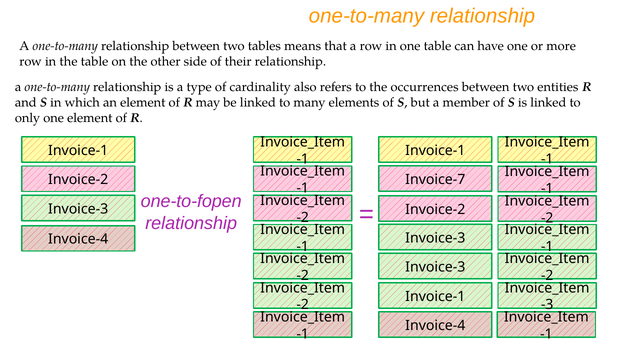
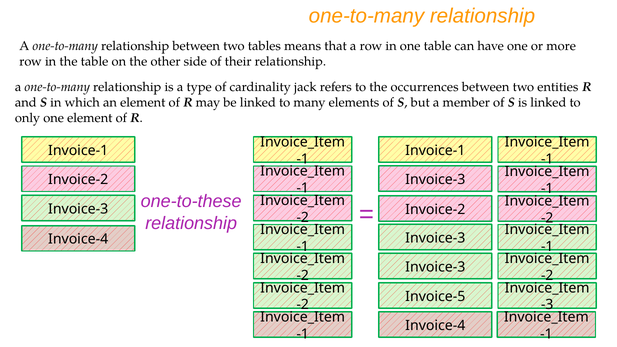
also: also -> jack (305, 87)
Invoice-7: Invoice-7 -> Invoice-3 (435, 180)
one-to-fopen: one-to-fopen -> one-to-these (191, 202)
Invoice-1: Invoice-1 -> Invoice-5 (435, 296)
